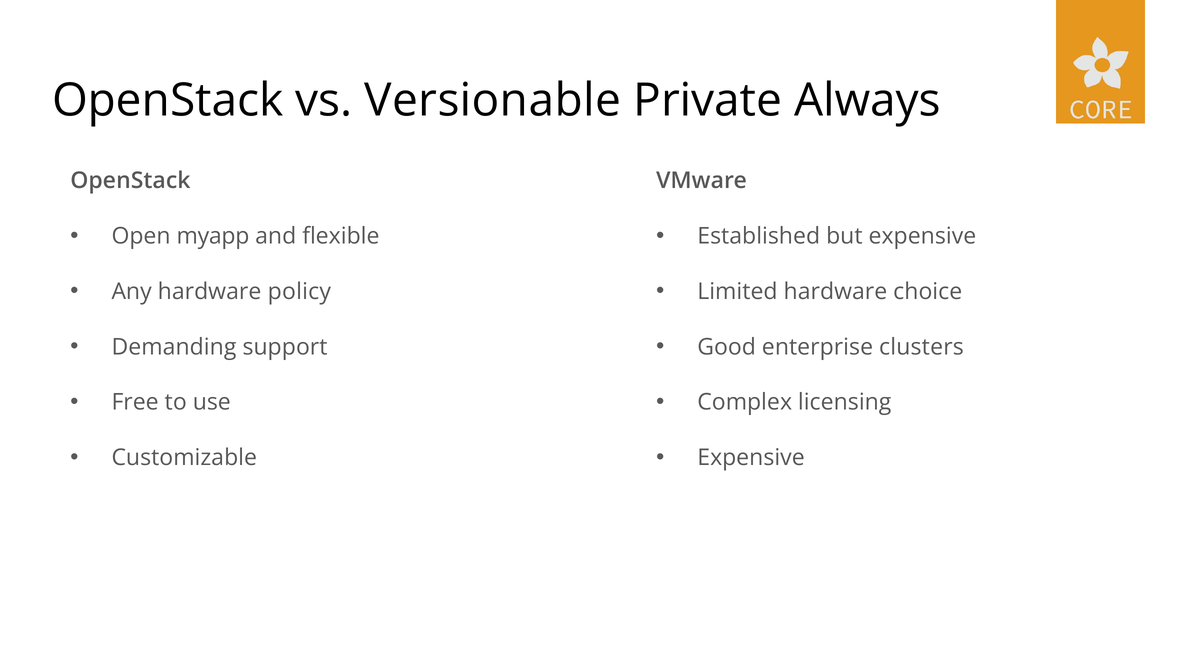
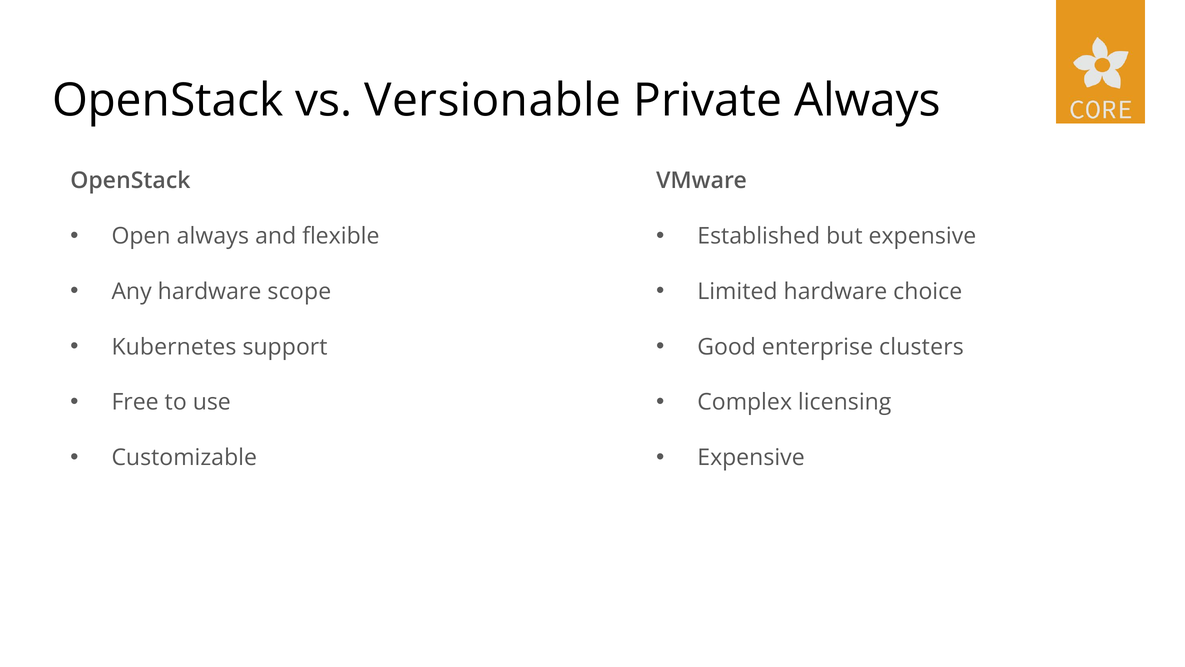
Open myapp: myapp -> always (213, 236)
policy: policy -> scope (299, 291)
Demanding: Demanding -> Kubernetes (174, 347)
